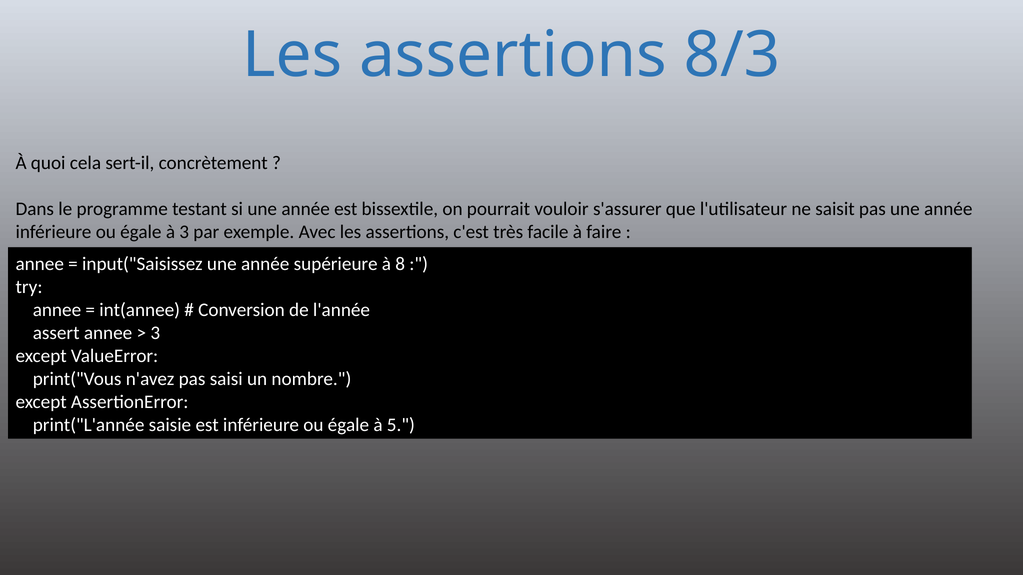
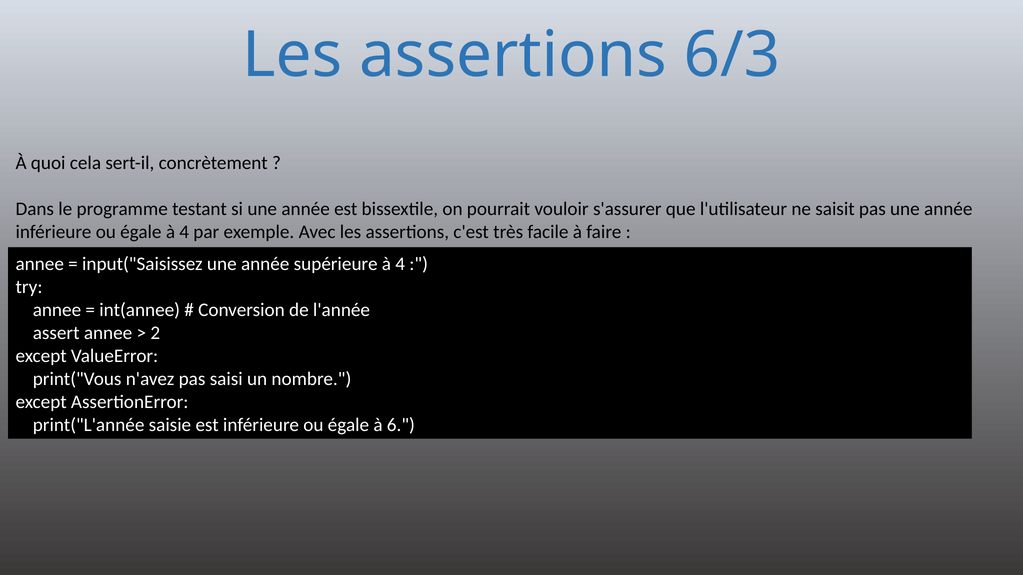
8/3: 8/3 -> 6/3 (732, 55)
égale à 3: 3 -> 4 (184, 232)
supérieure à 8: 8 -> 4 (400, 264)
3: 3 -> 2 (155, 333)
5: 5 -> 6 (401, 425)
